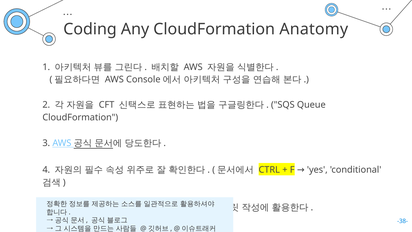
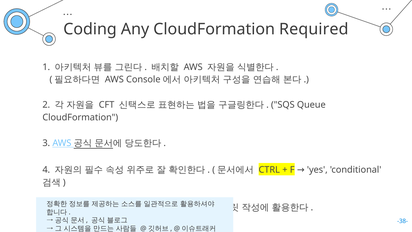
Anatomy: Anatomy -> Required (314, 29)
